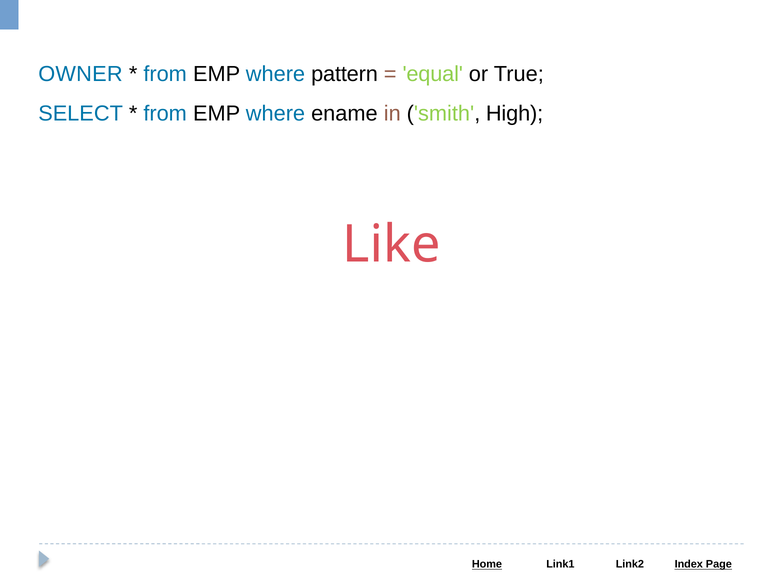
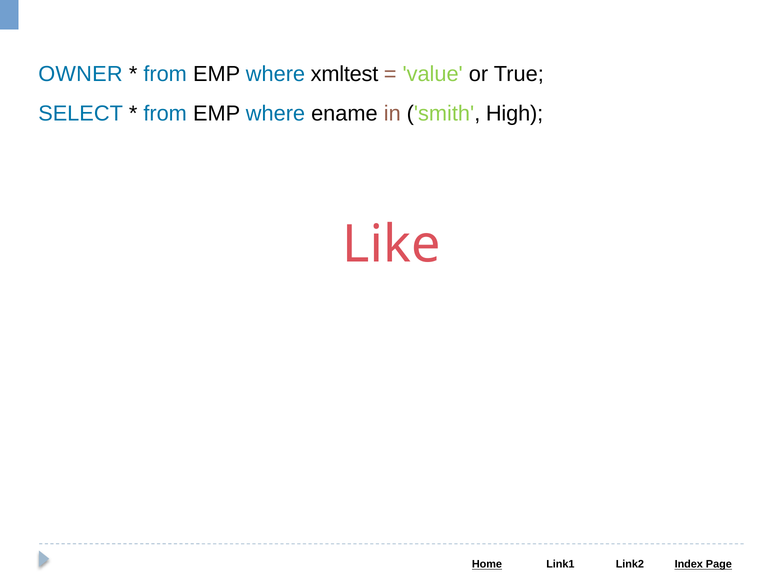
pattern: pattern -> xmltest (345, 74)
equal: equal -> value (433, 74)
